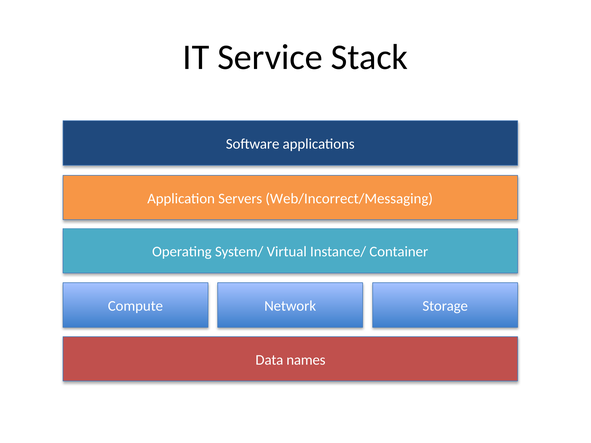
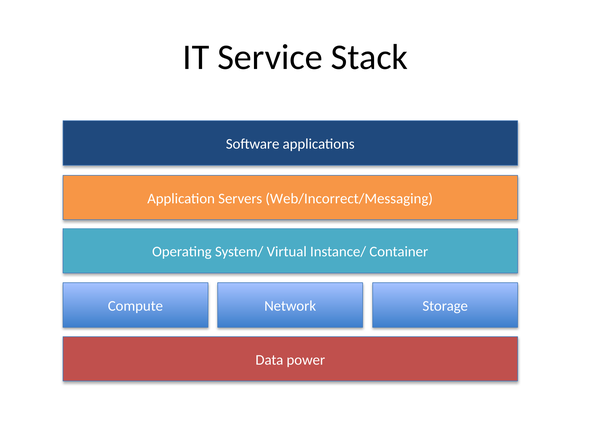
names: names -> power (306, 360)
